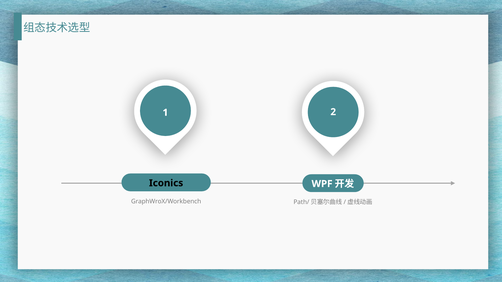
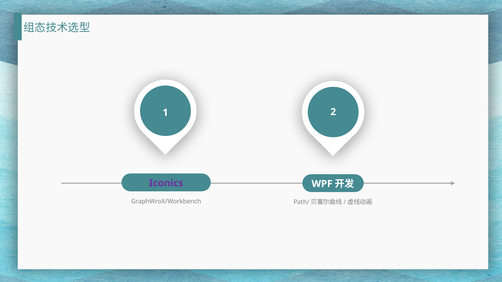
Iconics colour: black -> purple (166, 183)
